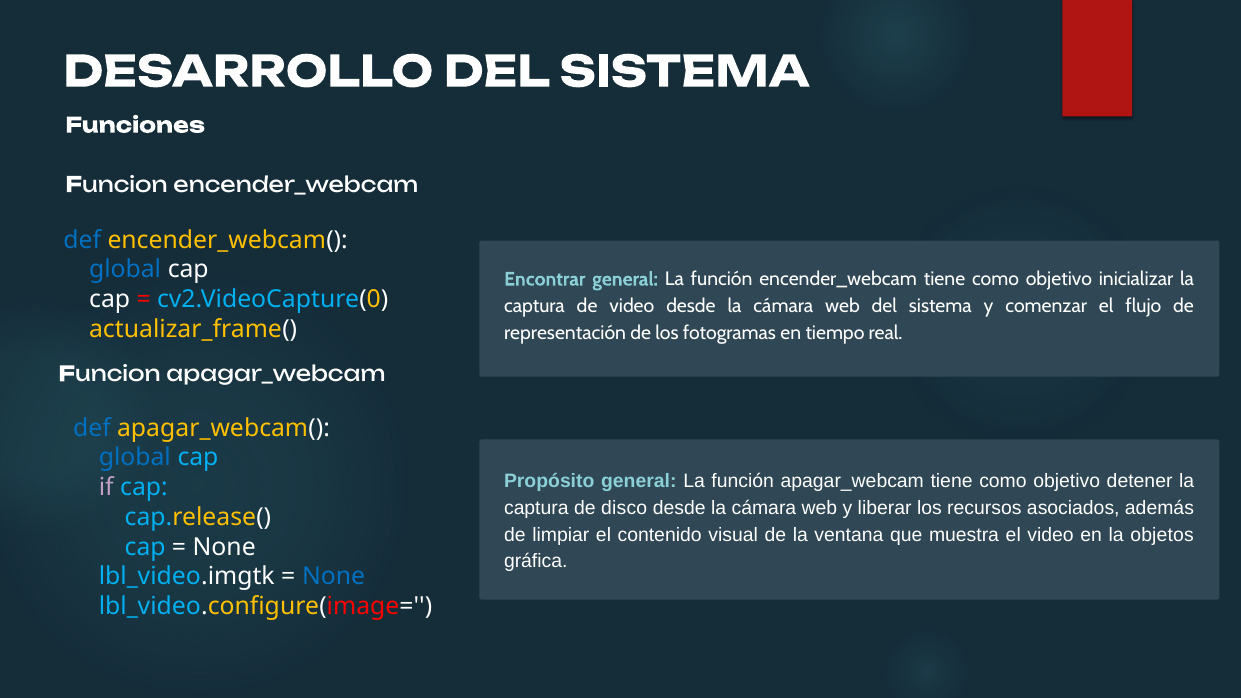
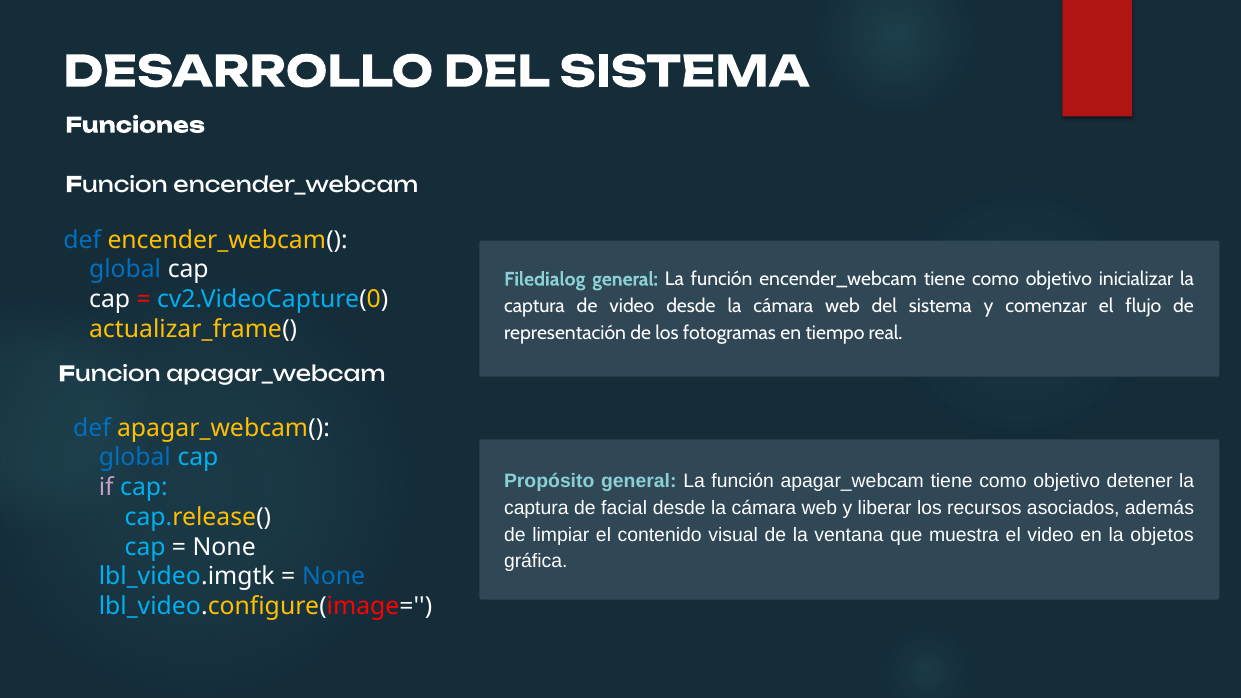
Encontrar: Encontrar -> Filedialog (545, 279)
disco: disco -> facial (624, 508)
